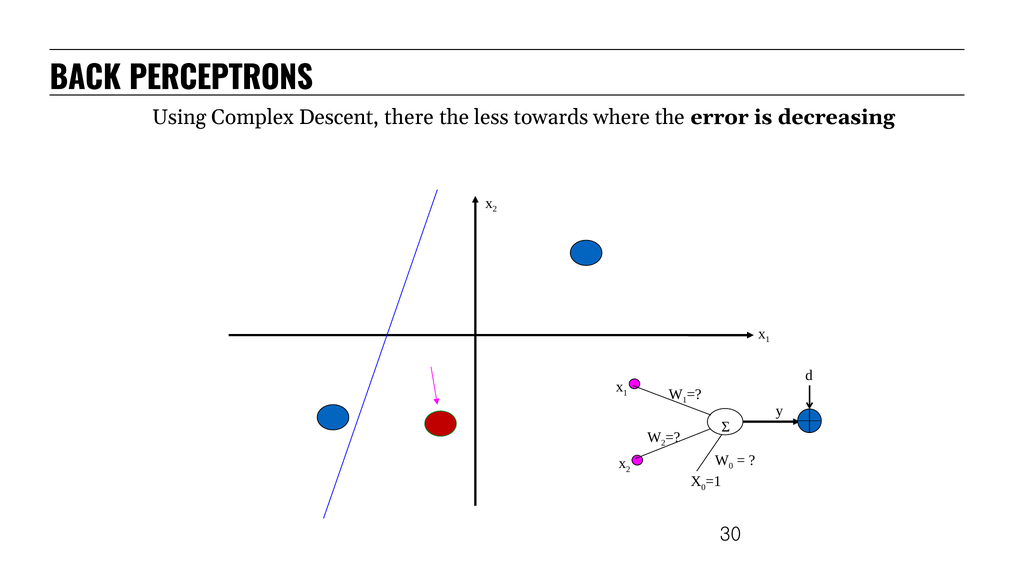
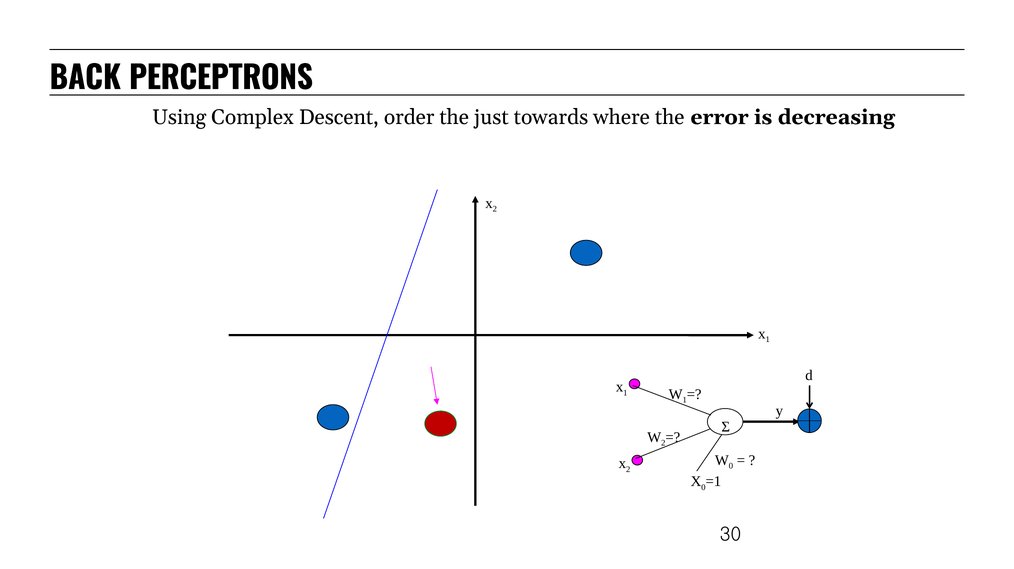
there: there -> order (409, 117)
less: less -> just (491, 117)
